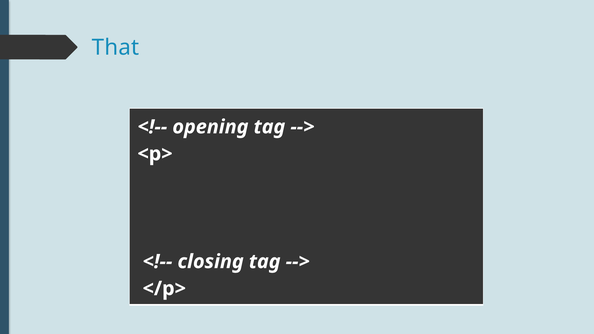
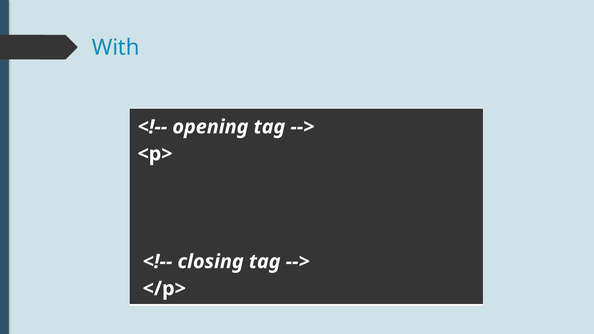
That: That -> With (116, 48)
